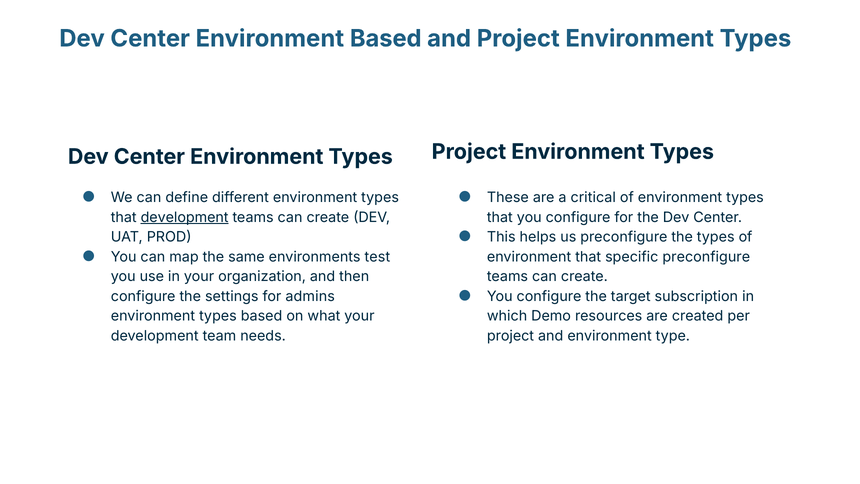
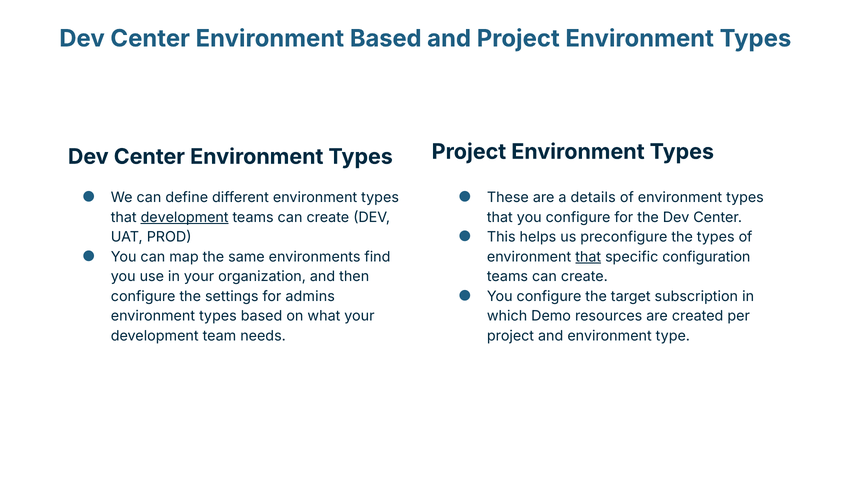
critical: critical -> details (593, 197)
test: test -> find (377, 257)
that underline: none -> present (588, 257)
specific preconfigure: preconfigure -> configuration (706, 257)
